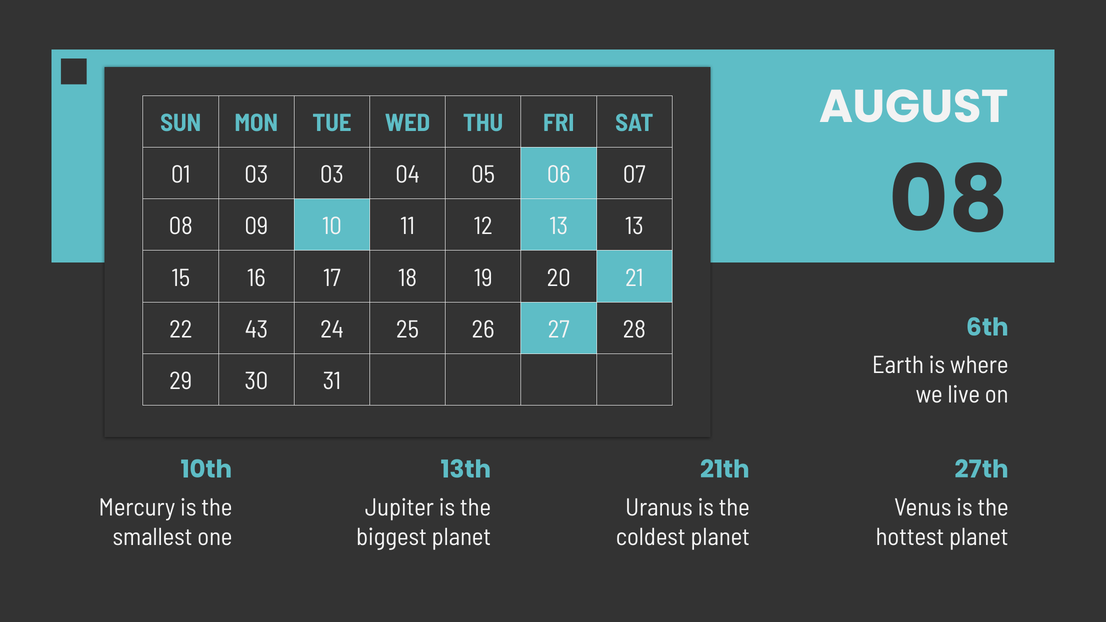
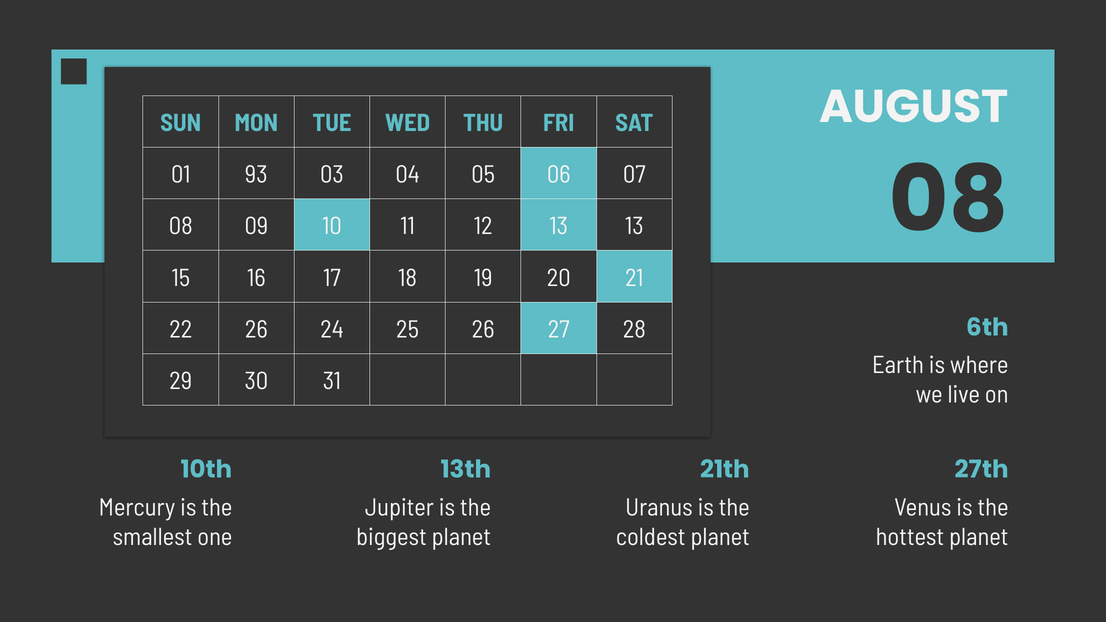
01 03: 03 -> 93 (256, 175)
22 43: 43 -> 26 (256, 330)
